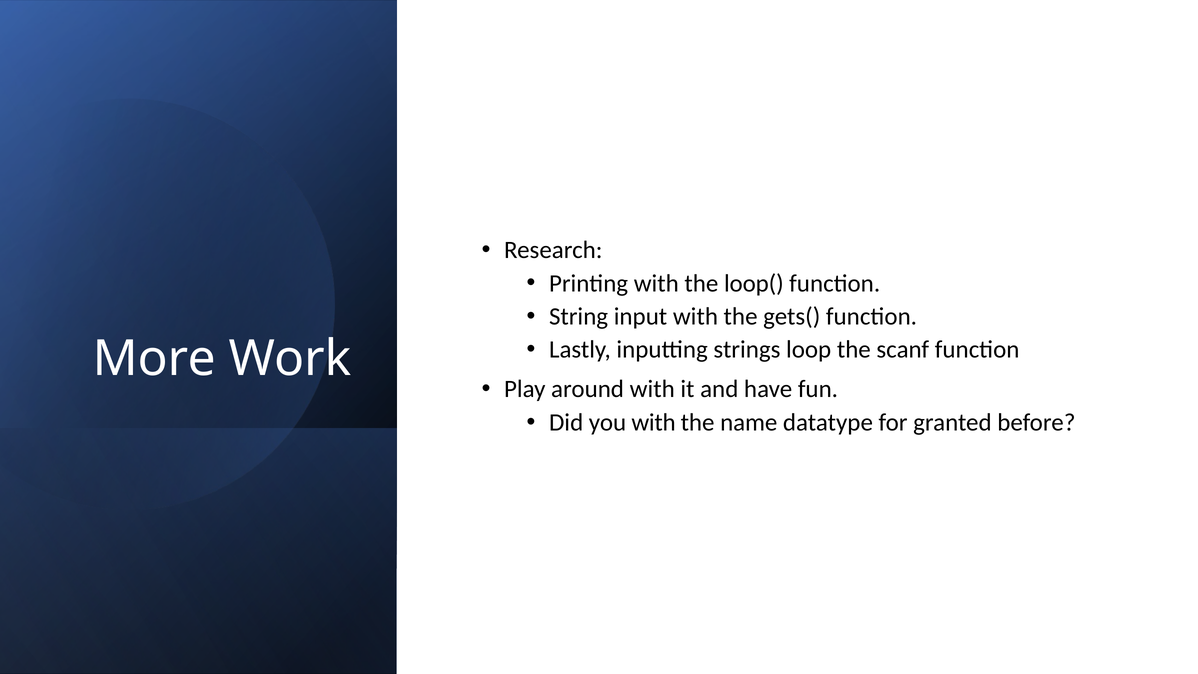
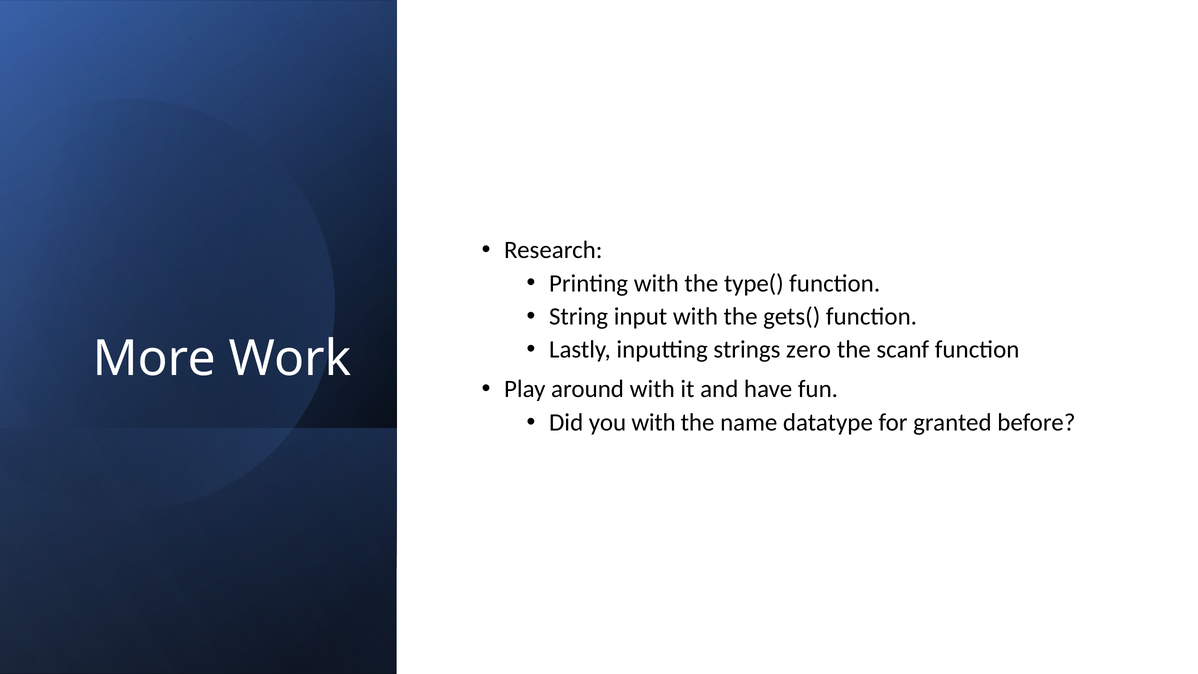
loop(: loop( -> type( (754, 283)
loop: loop -> zero (809, 350)
